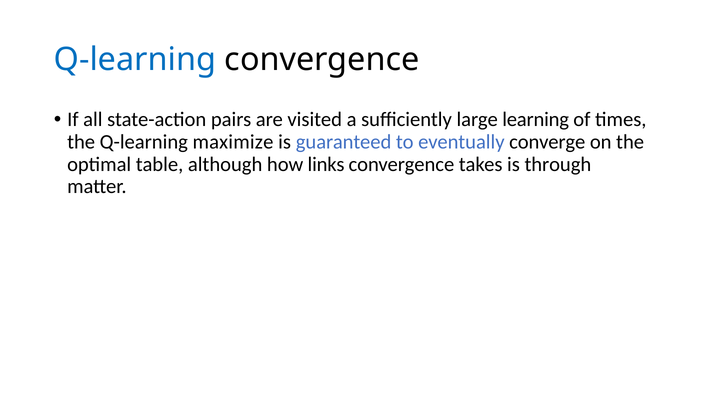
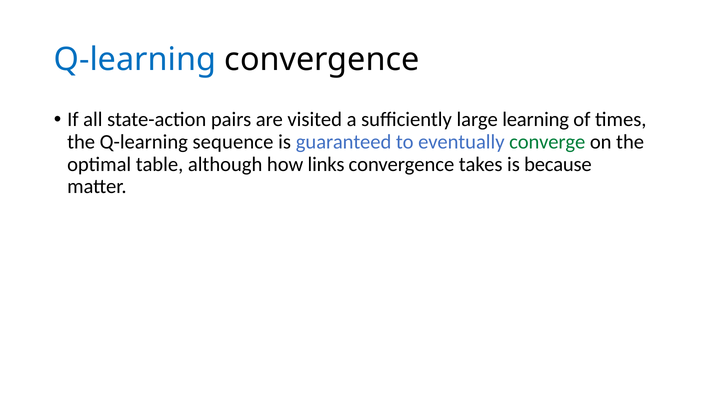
maximize: maximize -> sequence (233, 142)
converge colour: black -> green (547, 142)
through: through -> because (558, 164)
